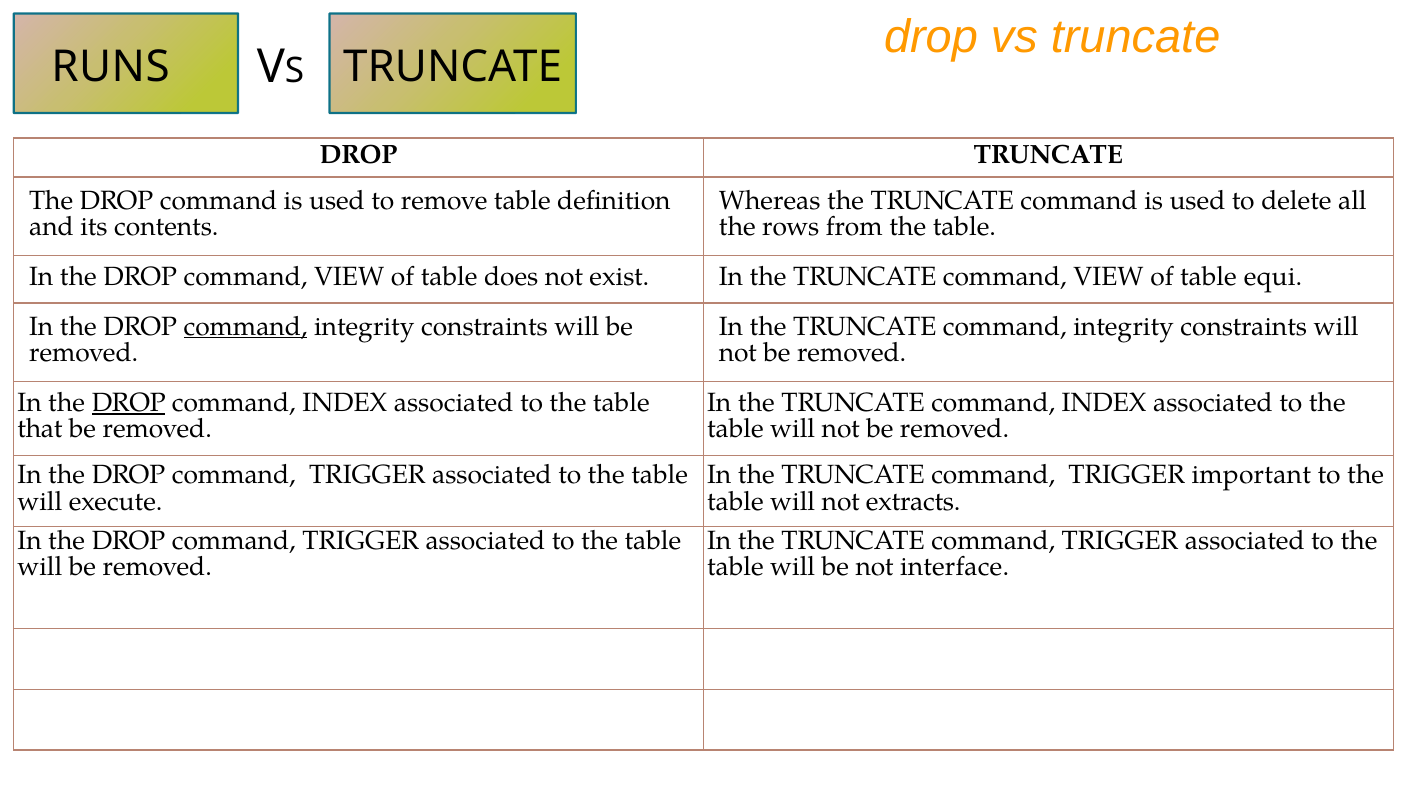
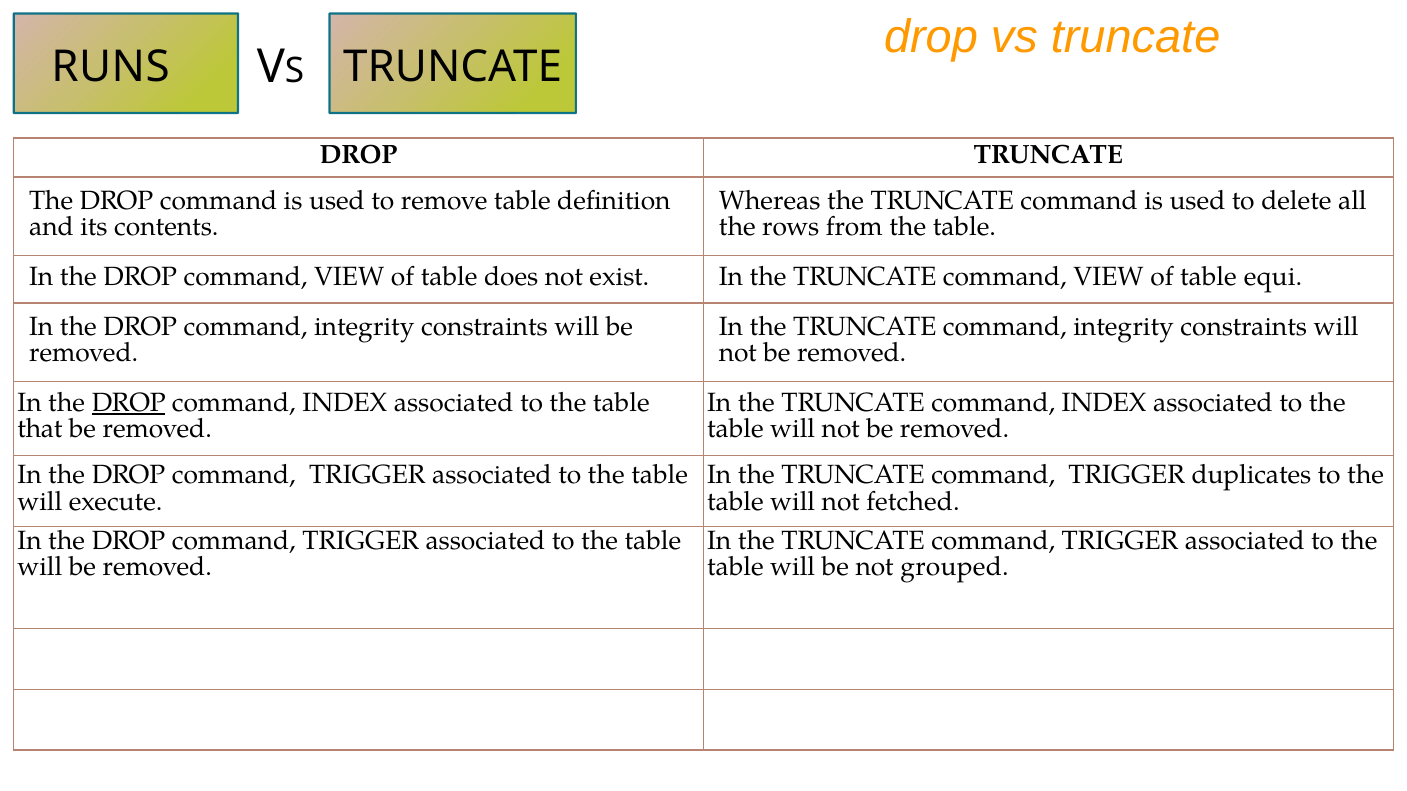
command underline: present -> none (246, 326)
important: important -> duplicates (1251, 475)
extracts: extracts -> fetched (913, 502)
interface: interface -> grouped (955, 567)
